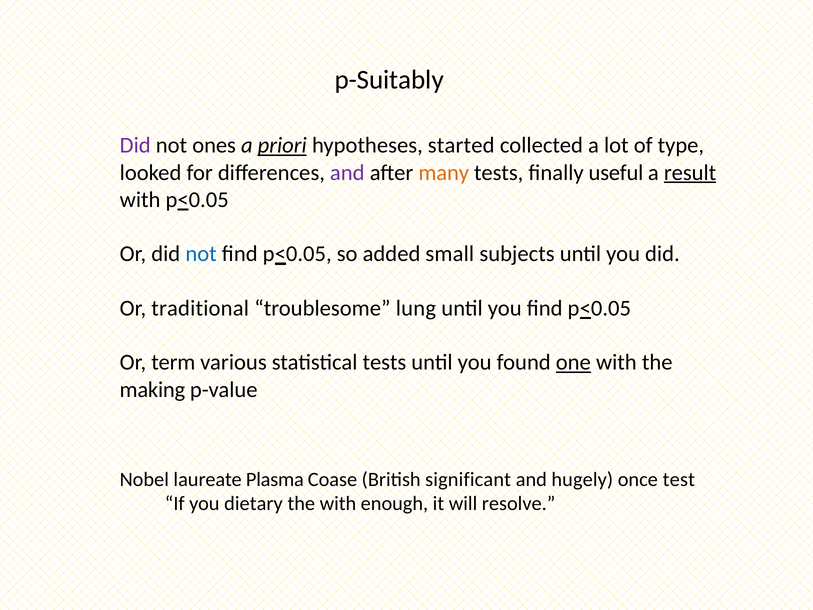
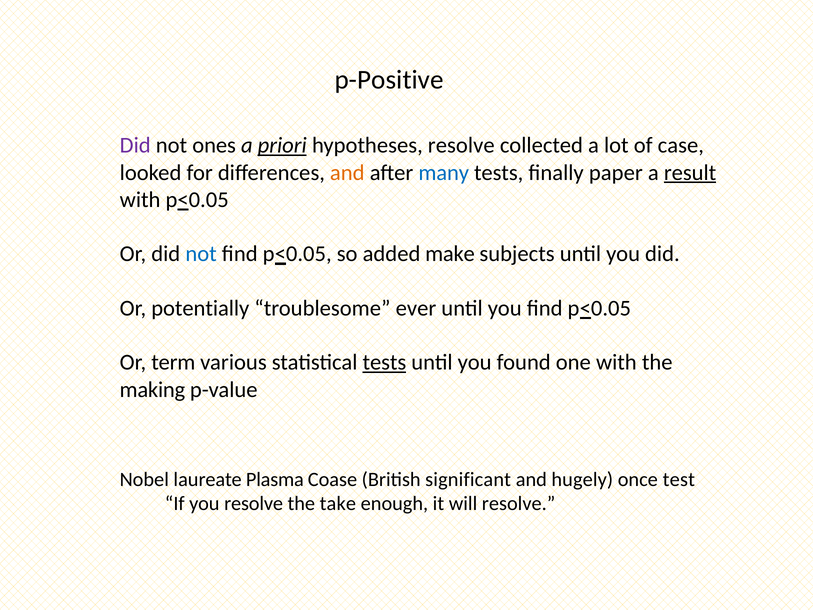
p-Suitably: p-Suitably -> p-Positive (389, 80)
hypotheses started: started -> resolve (461, 145)
type: type -> case (681, 145)
and colour: purple -> orange (347, 173)
many colour: orange -> blue (444, 173)
useful: useful -> paper (616, 173)
small: small -> make (450, 254)
traditional: traditional -> potentially (200, 308)
lung: lung -> ever (416, 308)
tests underline: none -> present (384, 362)
one underline: present -> none (573, 362)
you dietary: dietary -> resolve (254, 504)
the with: with -> take (338, 504)
